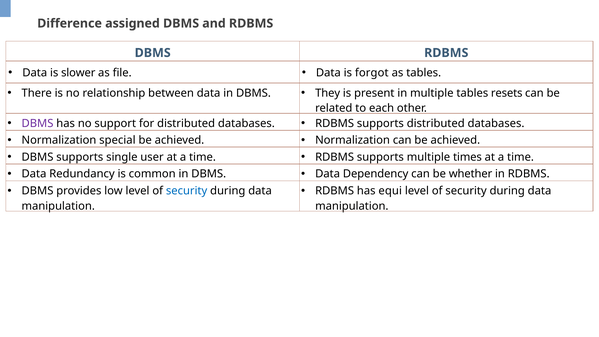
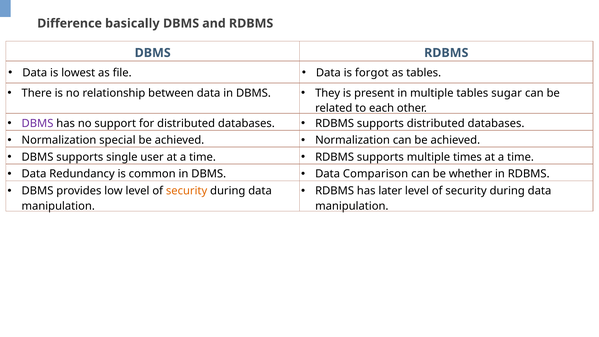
assigned: assigned -> basically (132, 23)
slower: slower -> lowest (78, 73)
resets: resets -> sugar (507, 93)
Dependency: Dependency -> Comparison (376, 174)
security colour: blue -> orange (187, 191)
equi: equi -> later (390, 191)
